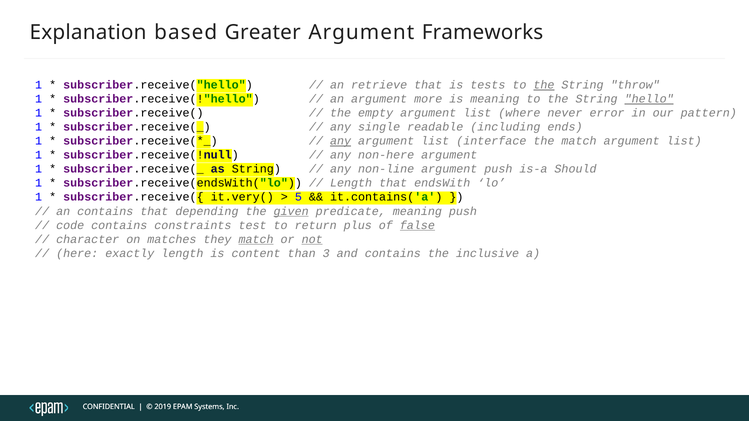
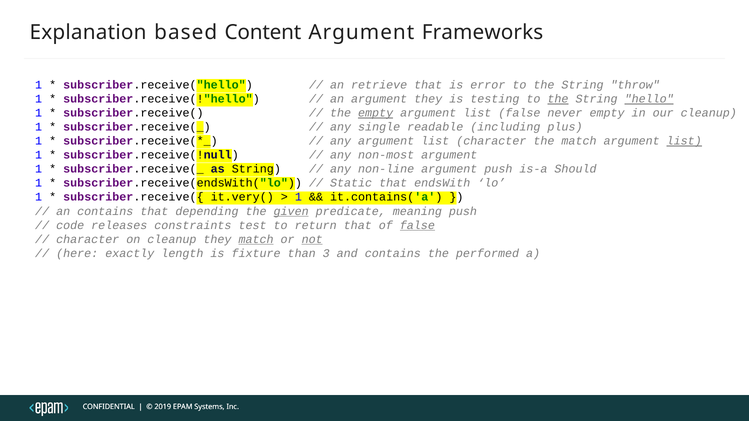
Greater: Greater -> Content (263, 33)
tests: tests -> error (488, 85)
the underline: present -> none (544, 85)
argument more: more -> they (428, 99)
is meaning: meaning -> testing (495, 99)
the underline: none -> present (558, 99)
empty underline: none -> present (376, 113)
list where: where -> false (519, 113)
never error: error -> empty (607, 113)
our pattern: pattern -> cleanup (709, 113)
ends: ends -> plus (565, 127)
any underline: present -> none (341, 141)
list interface: interface -> character (491, 141)
list underline: none -> present (684, 141)
non-here: non-here -> non-most (386, 155)
Length: Length -> Static (351, 183)
5: 5 -> 1 (298, 197)
code contains: contains -> releases (119, 225)
return plus: plus -> that (358, 225)
on matches: matches -> cleanup (172, 239)
content: content -> fixture (256, 253)
inclusive: inclusive -> performed (488, 253)
